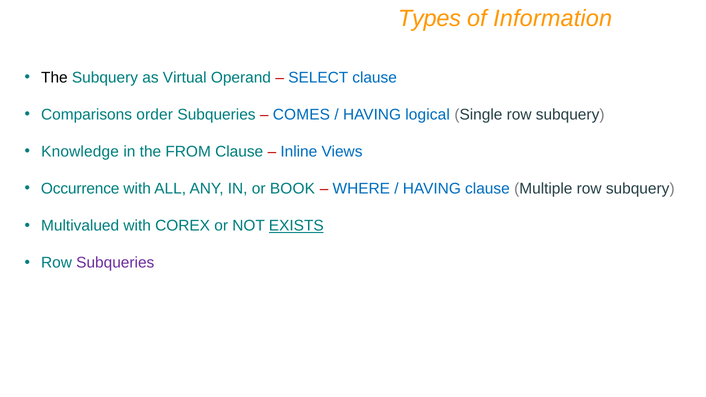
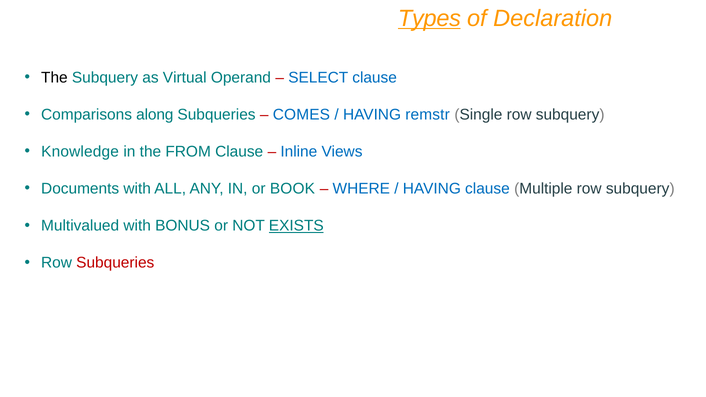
Types underline: none -> present (429, 18)
Information: Information -> Declaration (553, 18)
order: order -> along (155, 115)
logical: logical -> remstr (428, 115)
Occurrence: Occurrence -> Documents (80, 189)
COREX: COREX -> BONUS (183, 226)
Subqueries colour: purple -> red (115, 263)
